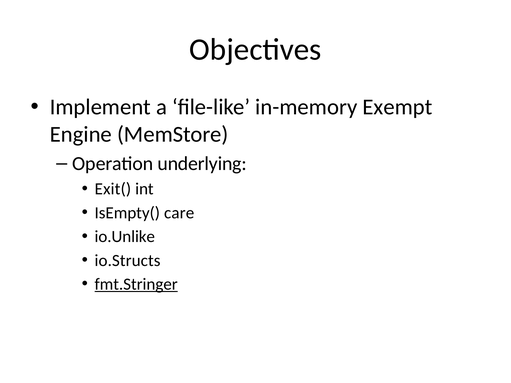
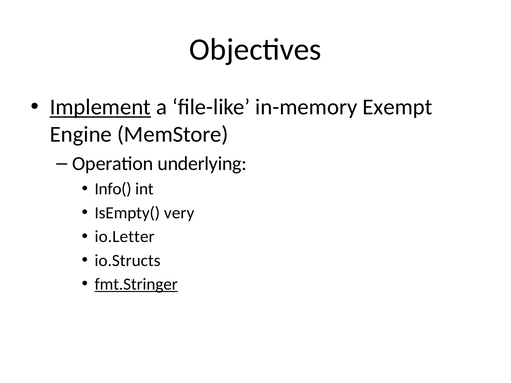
Implement underline: none -> present (100, 107)
Exit(: Exit( -> Info( (113, 189)
care: care -> very (179, 213)
io.Unlike: io.Unlike -> io.Letter (125, 237)
